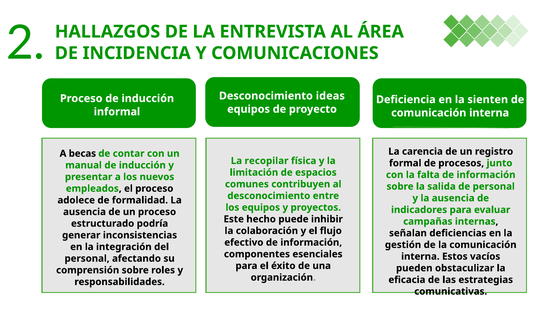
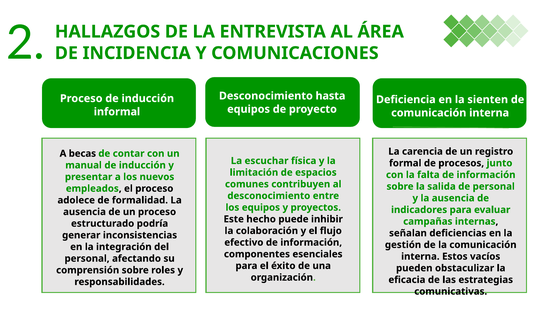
ideas: ideas -> hasta (330, 96)
recopilar: recopilar -> escuchar (267, 161)
